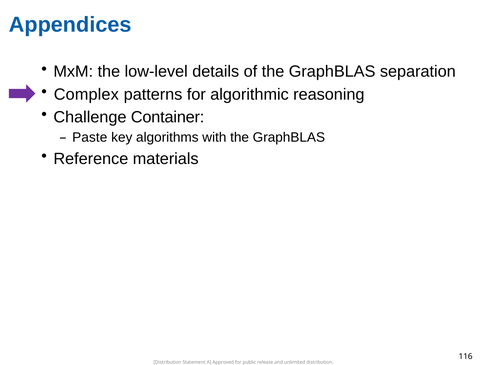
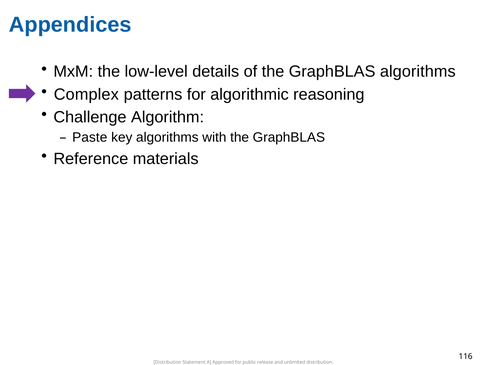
GraphBLAS separation: separation -> algorithms (418, 72)
Container: Container -> Algorithm (168, 117)
